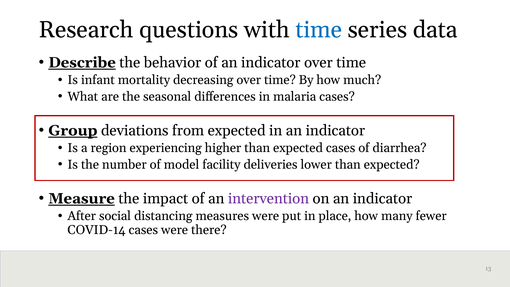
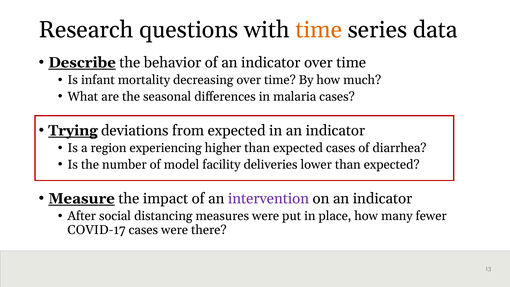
time colour: blue -> orange (319, 30)
Group: Group -> Trying (73, 130)
COVID-14: COVID-14 -> COVID-17 (96, 230)
